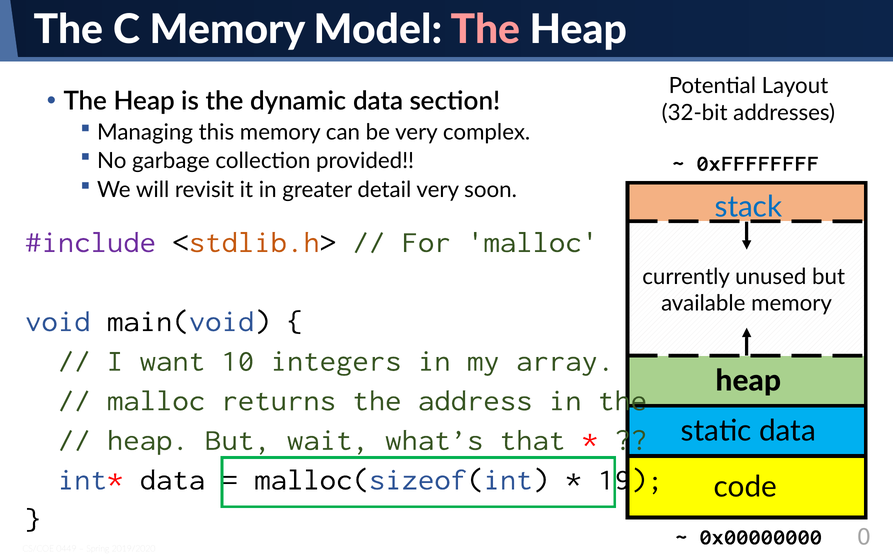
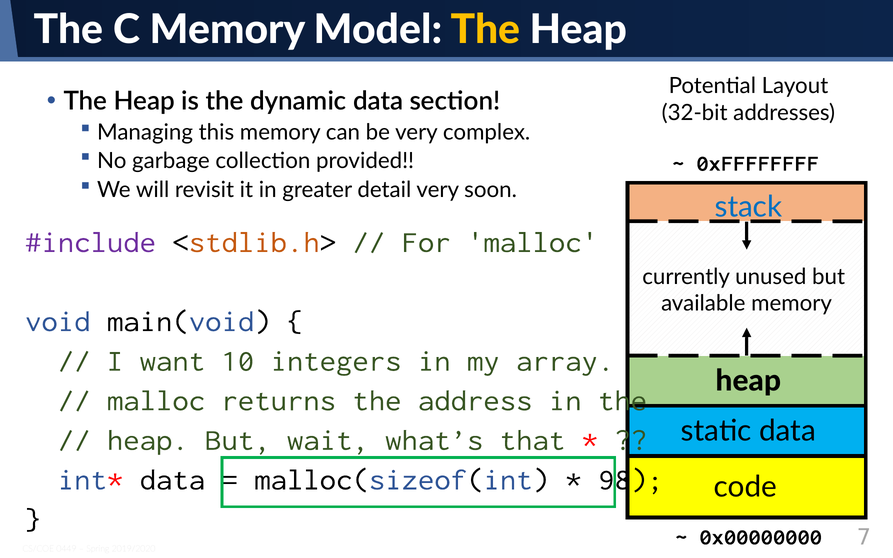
The colour: pink -> yellow (485, 30)
19: 19 -> 98 (631, 480)
0: 0 -> 7 (864, 537)
